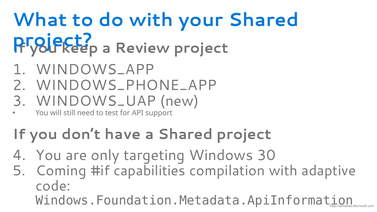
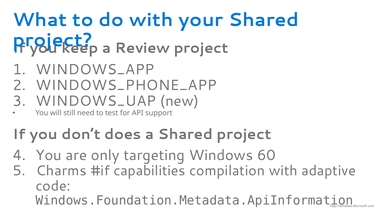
have: have -> does (123, 134)
30: 30 -> 60 (266, 155)
Coming: Coming -> Charms (61, 171)
